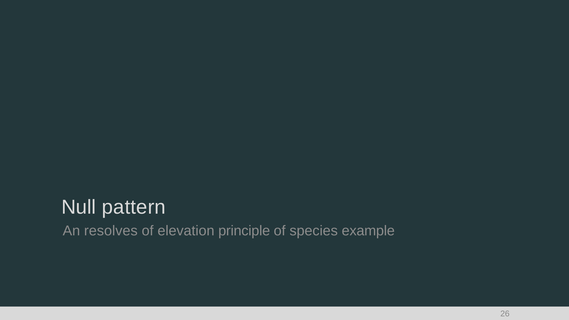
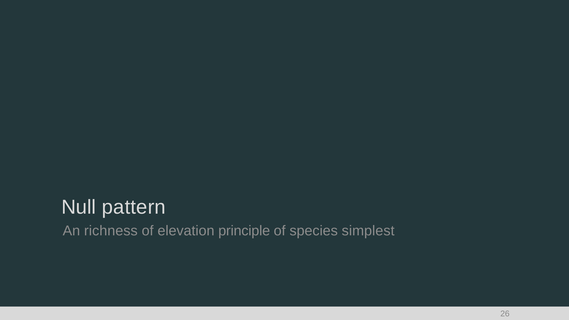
resolves: resolves -> richness (111, 231)
example: example -> simplest (368, 231)
